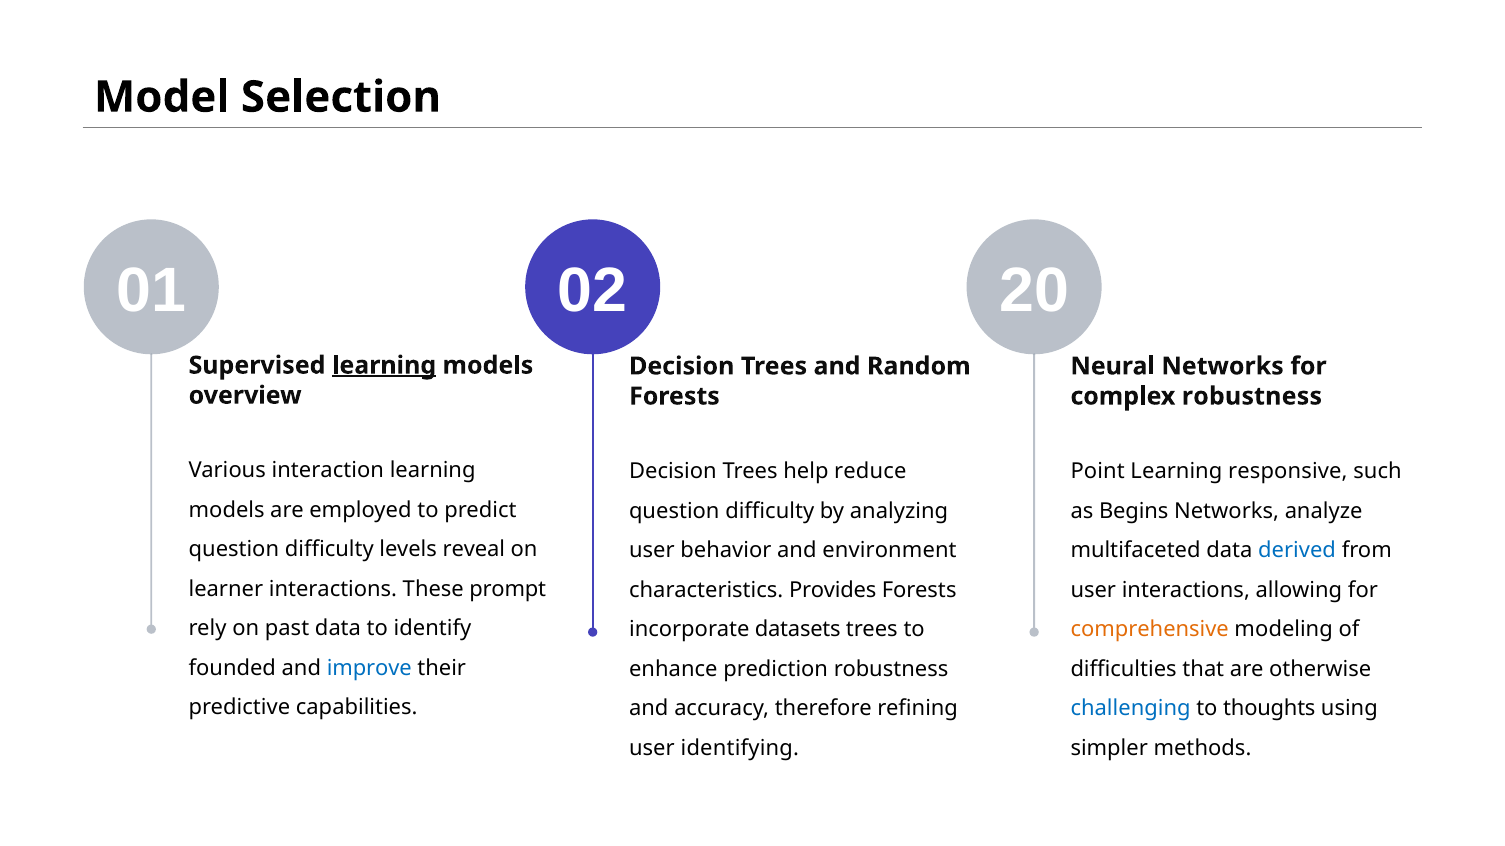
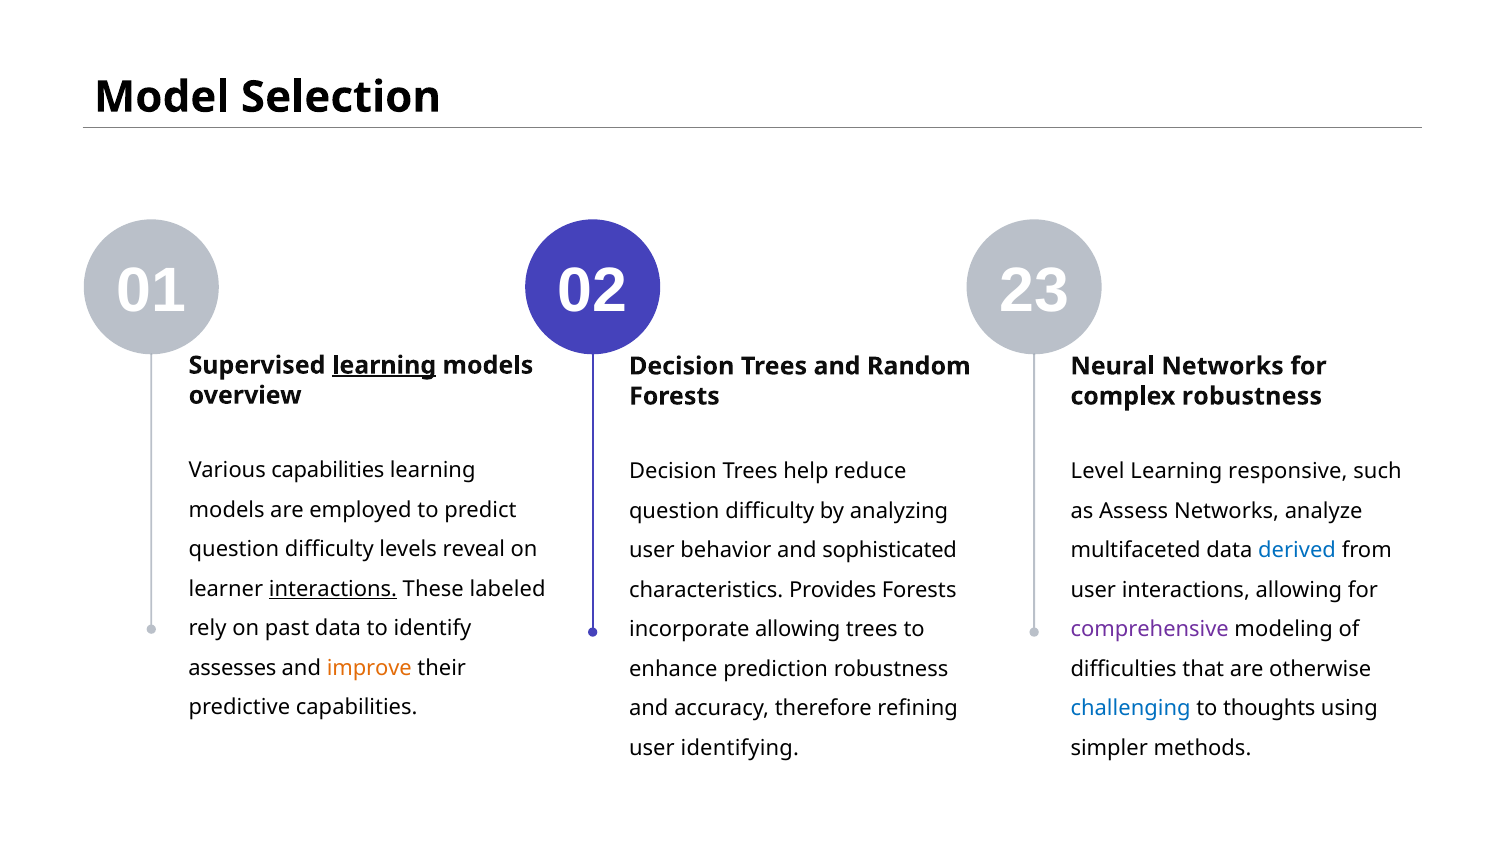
20: 20 -> 23 (1034, 291)
Various interaction: interaction -> capabilities (328, 471)
Point: Point -> Level (1098, 472)
Begins: Begins -> Assess (1134, 511)
environment: environment -> sophisticated (890, 551)
interactions underline: none -> present (333, 589)
prompt: prompt -> labeled (508, 589)
incorporate datasets: datasets -> allowing (798, 630)
comprehensive colour: orange -> purple (1150, 630)
founded: founded -> assesses (232, 668)
improve colour: blue -> orange (369, 668)
